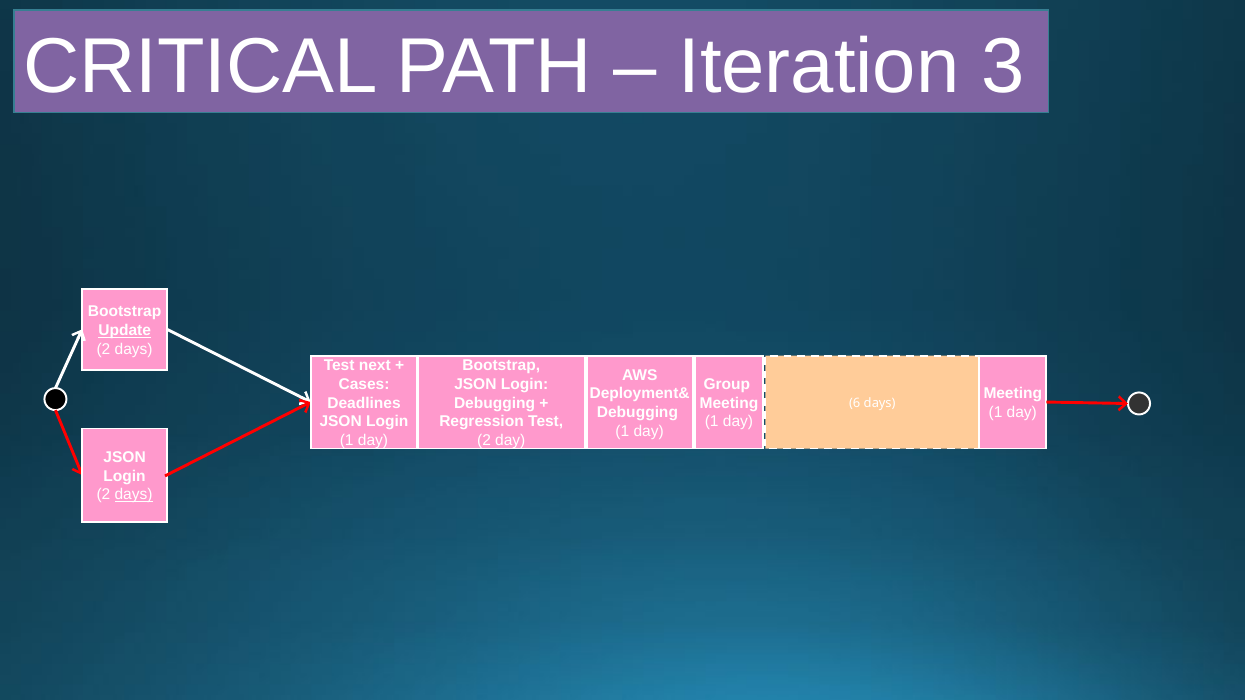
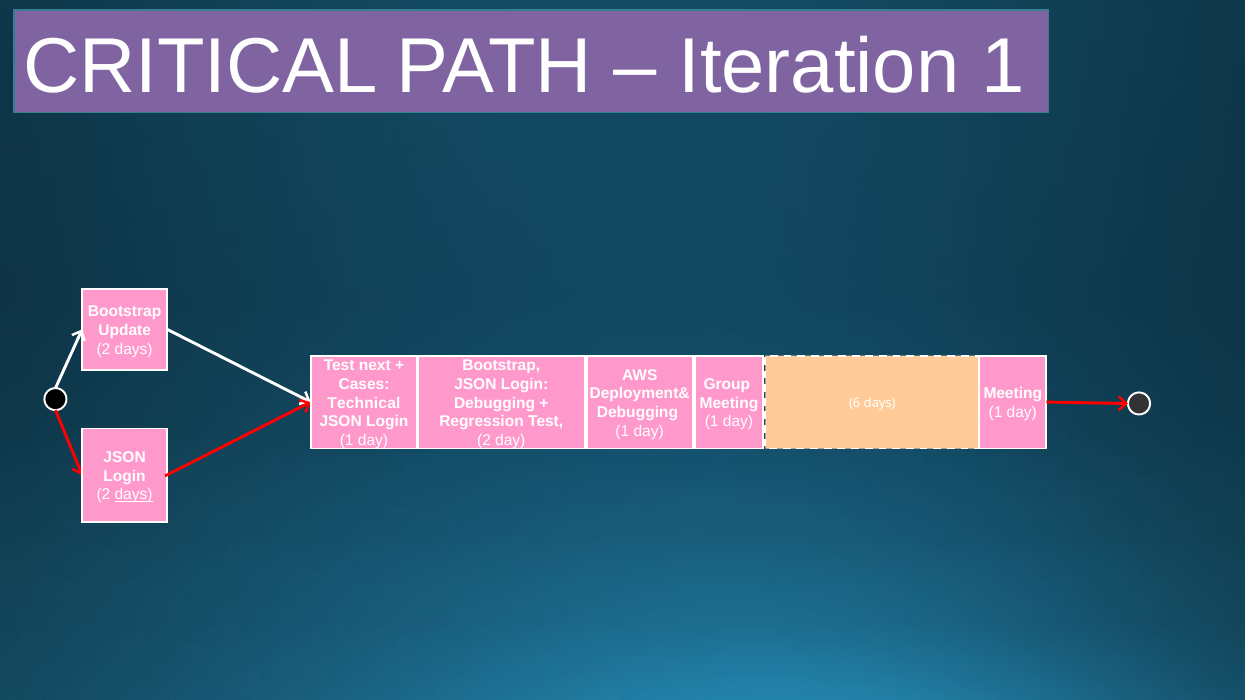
Iteration 3: 3 -> 1 (1003, 67)
Update underline: present -> none (125, 331)
Deadlines: Deadlines -> Technical (364, 403)
